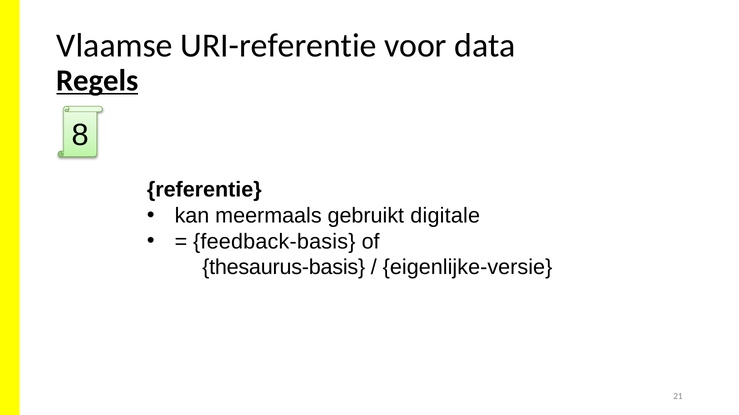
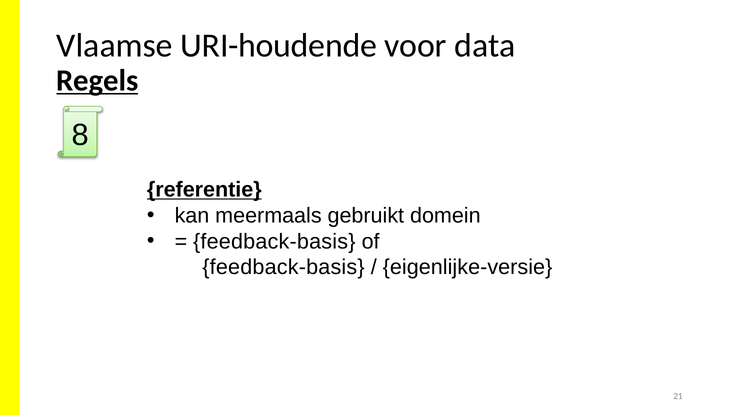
URI-referentie: URI-referentie -> URI-houdende (279, 46)
referentie underline: none -> present (204, 190)
digitale: digitale -> domein (445, 216)
thesaurus-basis: thesaurus-basis -> feedback-basis (283, 268)
